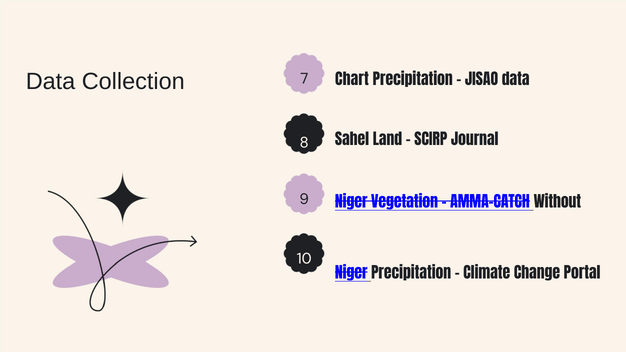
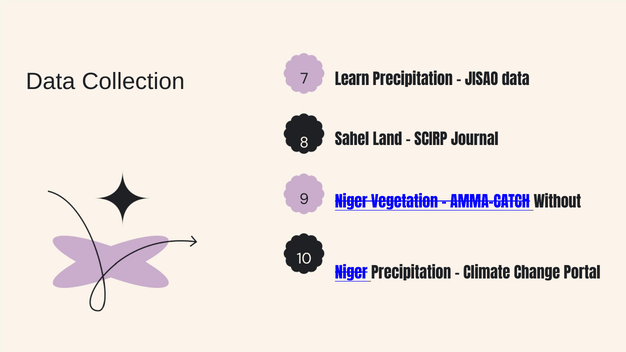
Chart: Chart -> Learn (352, 80)
